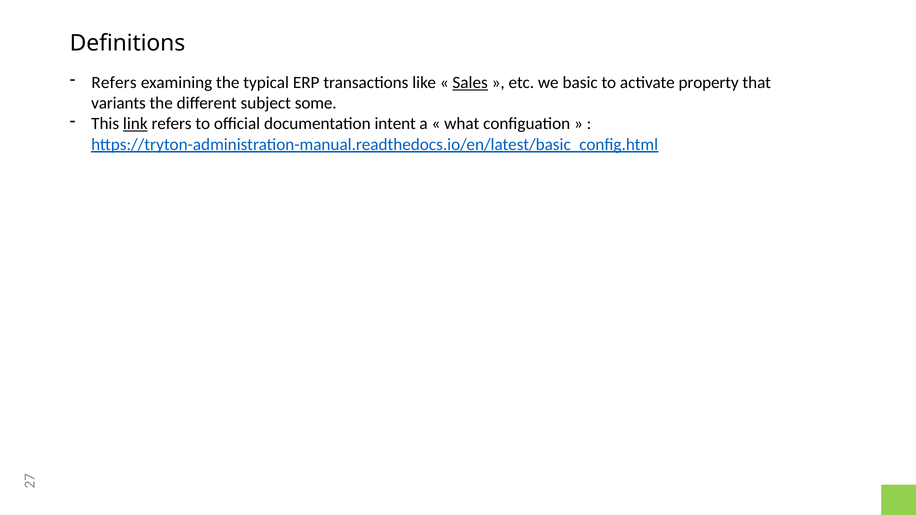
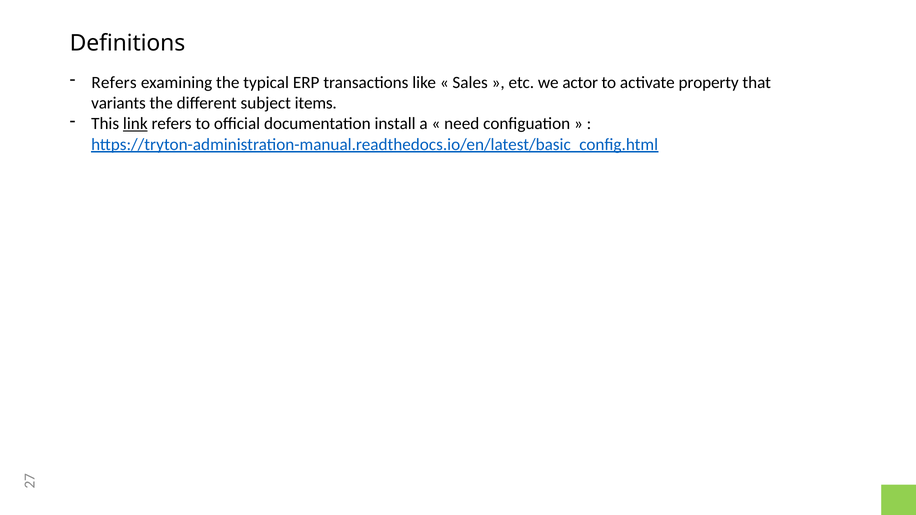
Sales underline: present -> none (470, 83)
basic: basic -> actor (580, 83)
some: some -> items (316, 103)
intent: intent -> install (395, 124)
what: what -> need (462, 124)
